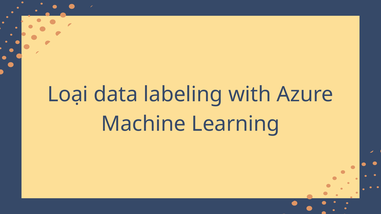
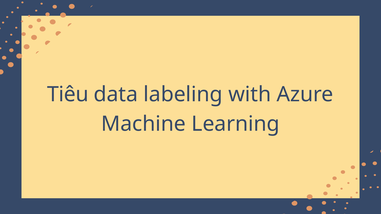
Loại: Loại -> Tiêu (68, 94)
